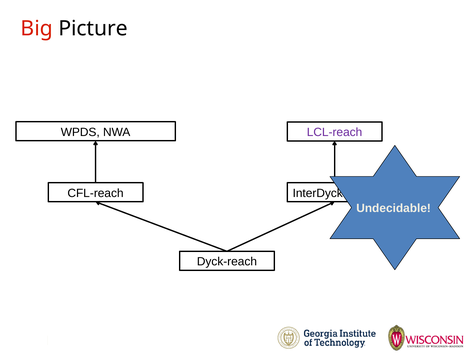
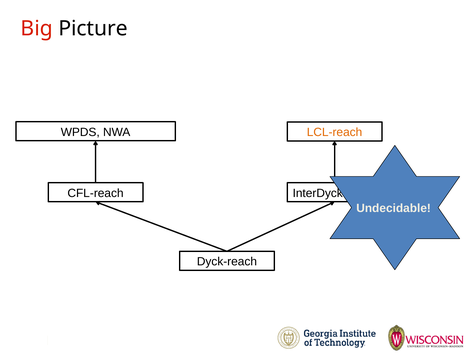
LCL-reach colour: purple -> orange (335, 132)
